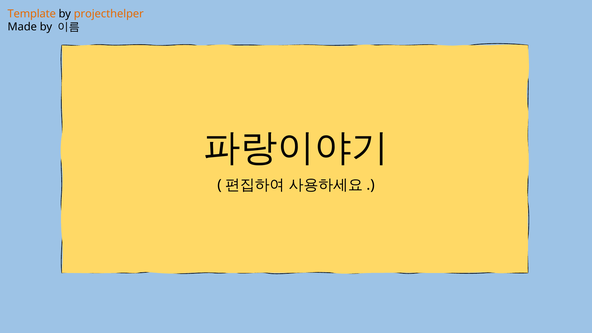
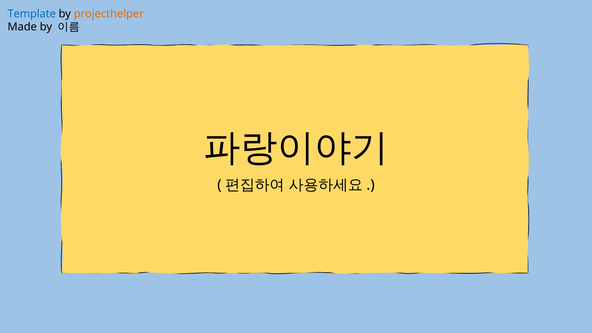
Template colour: orange -> blue (32, 14)
